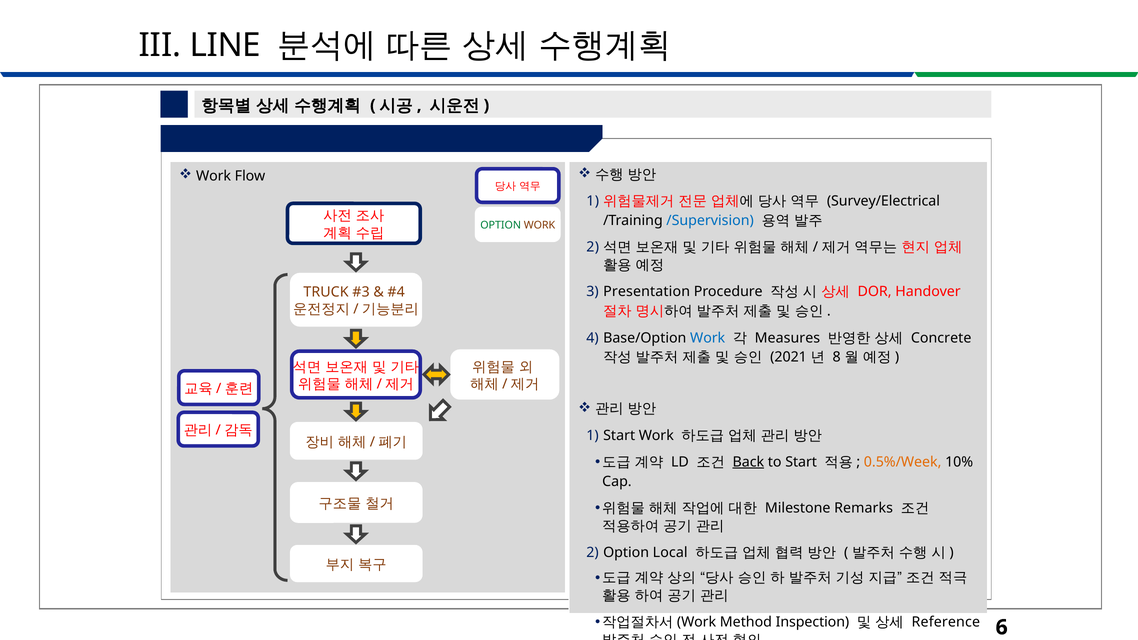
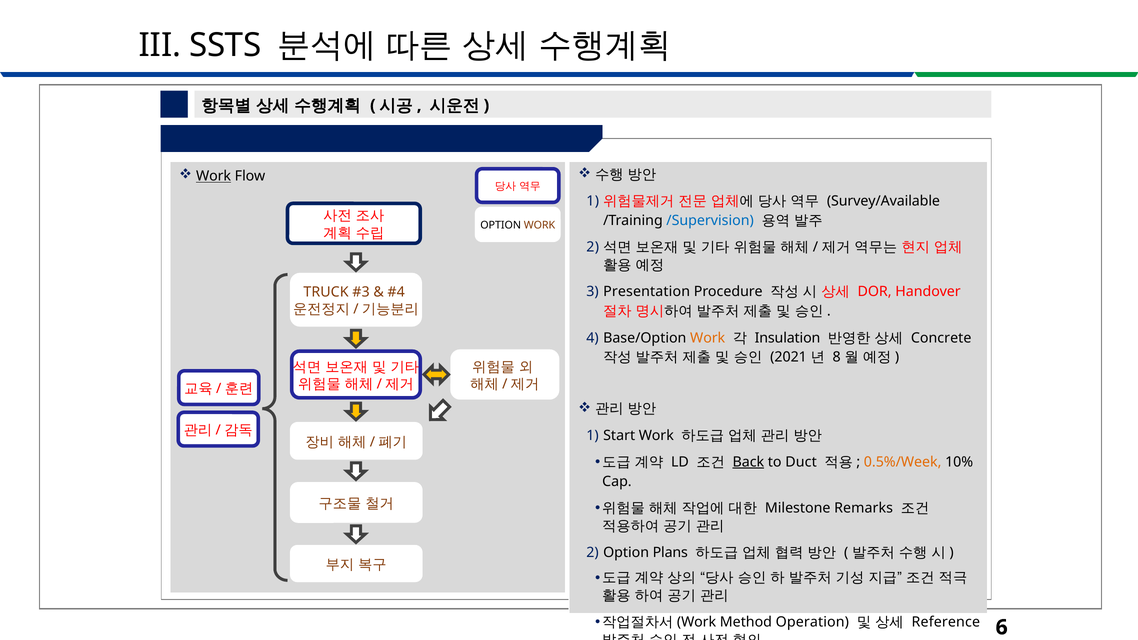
LINE: LINE -> SSTS (225, 45)
Work underline: none -> present (214, 176)
Survey/Electrical: Survey/Electrical -> Survey/Available (883, 201)
OPTION colour: green -> black (501, 225)
Work colour: blue -> orange (708, 338)
Measures: Measures -> Insulation (788, 338)
to Start: Start -> Duct (801, 462)
Local: Local -> Plans (670, 553)
Inspection: Inspection -> Operation (812, 622)
